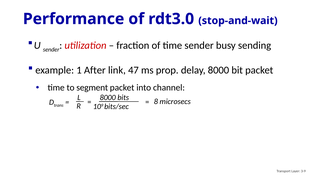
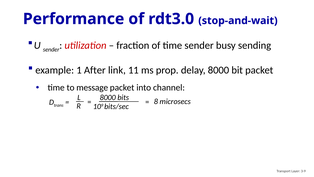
47: 47 -> 11 (133, 70)
segment: segment -> message (92, 88)
